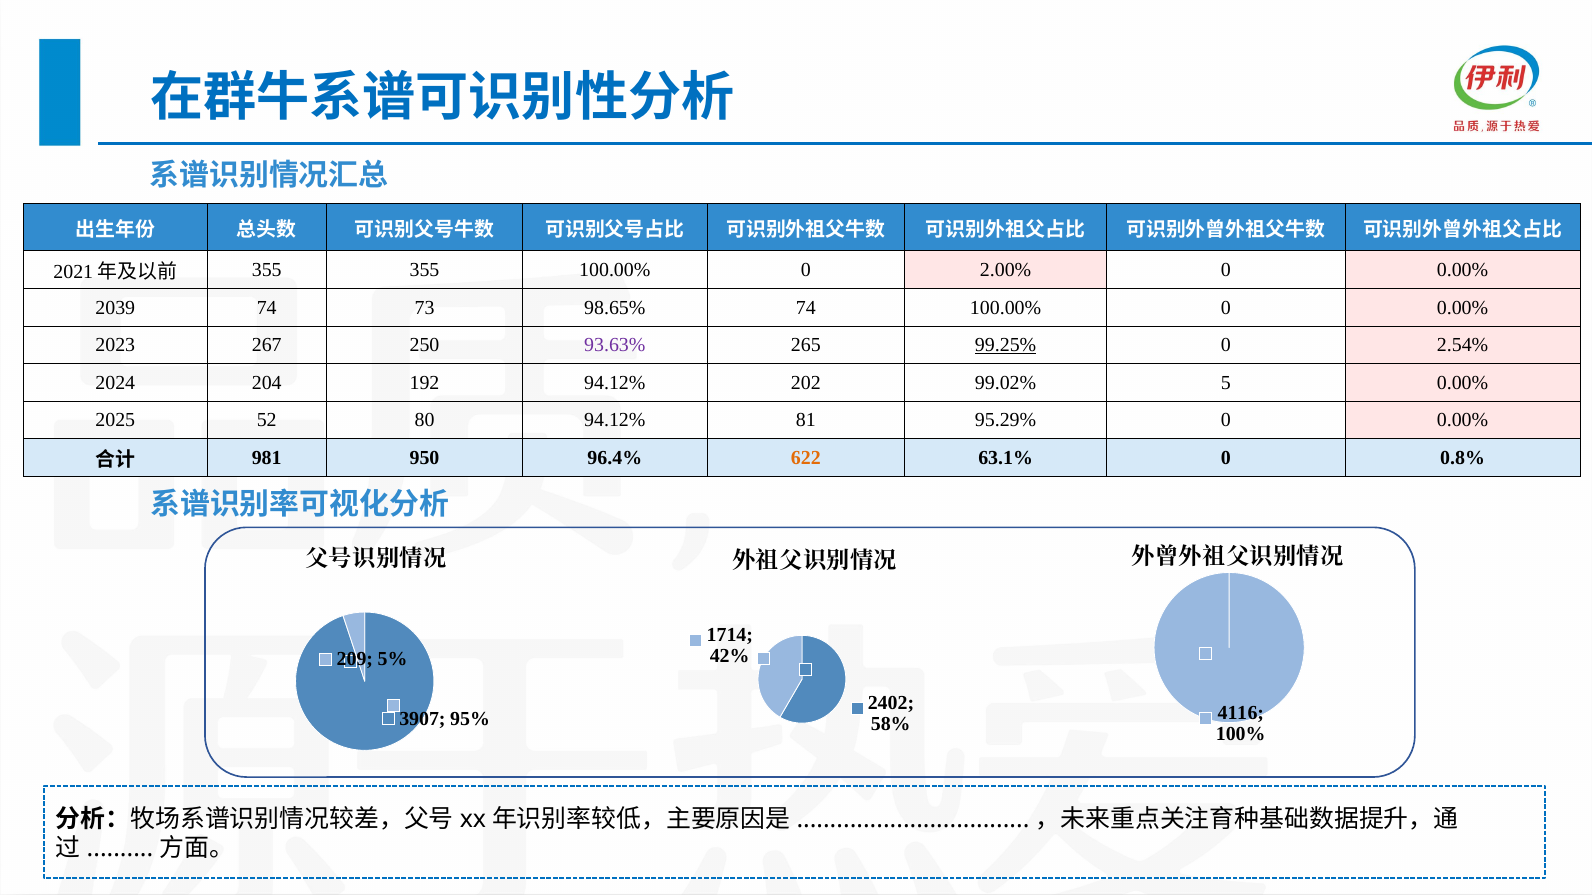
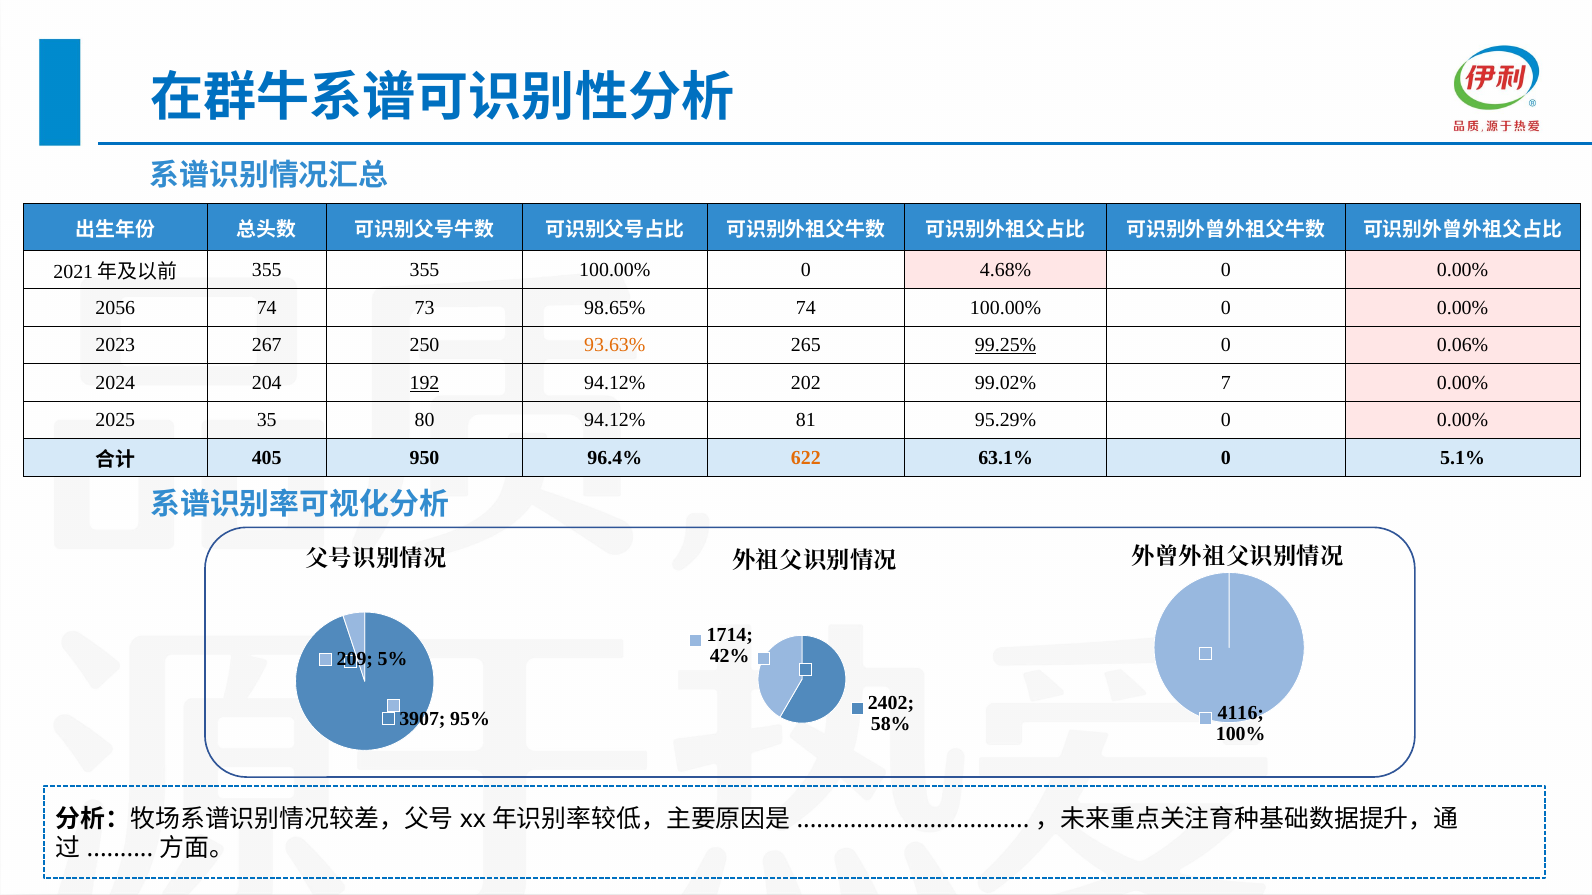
2.00%: 2.00% -> 4.68% (1006, 270)
2039: 2039 -> 2056 (115, 308)
93.63% colour: purple -> orange (615, 345)
2.54%: 2.54% -> 0.06% (1463, 345)
192 underline: none -> present (424, 383)
5: 5 -> 7 (1226, 383)
52: 52 -> 35 (267, 421)
981: 981 -> 405 (267, 458)
0.8%: 0.8% -> 5.1% (1463, 458)
